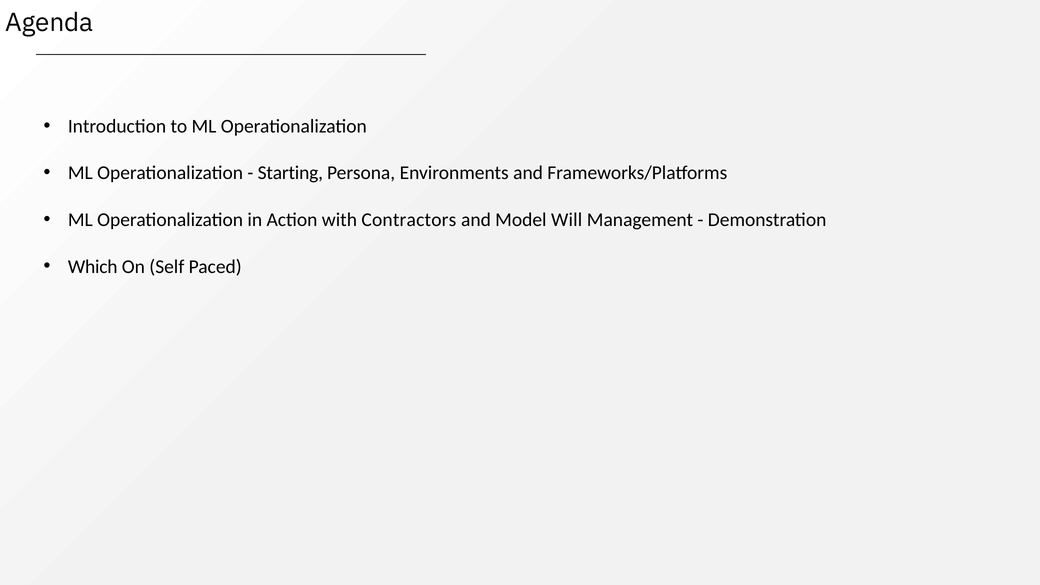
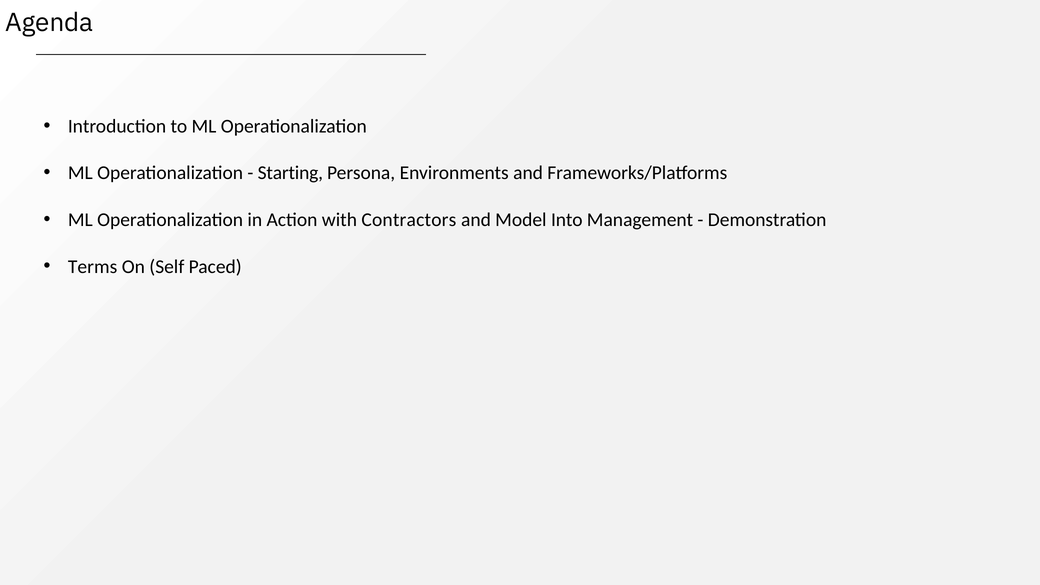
Will: Will -> Into (567, 220)
Which: Which -> Terms (93, 267)
